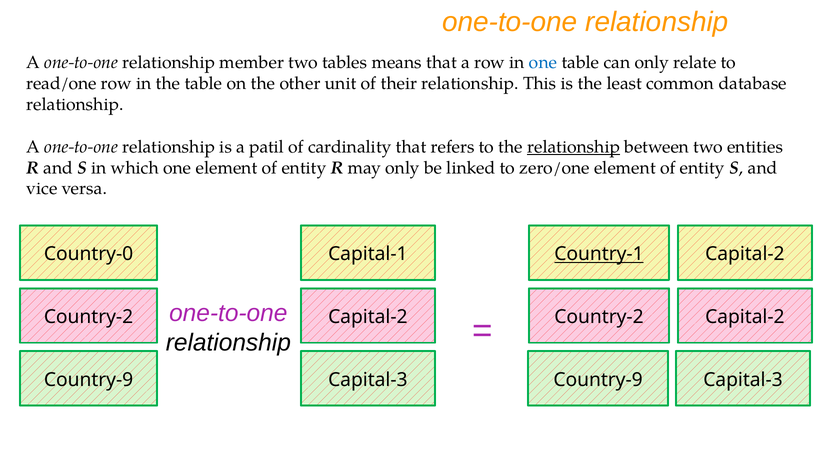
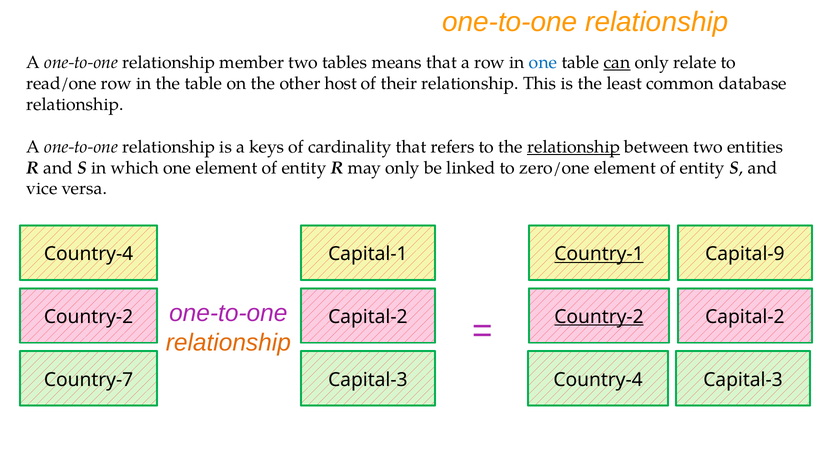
can underline: none -> present (617, 63)
unit: unit -> host (341, 84)
patil: patil -> keys (267, 147)
Country-0: Country-0 -> Country-4 (89, 254)
Capital-2: Capital-2 -> Capital-9 (745, 254)
Country-2 underline: none -> present (599, 317)
relationship colour: black -> orange (228, 343)
Country-9: Country-9 -> Country-7 (89, 380)
Capital-3 Country-9: Country-9 -> Country-4 (598, 380)
